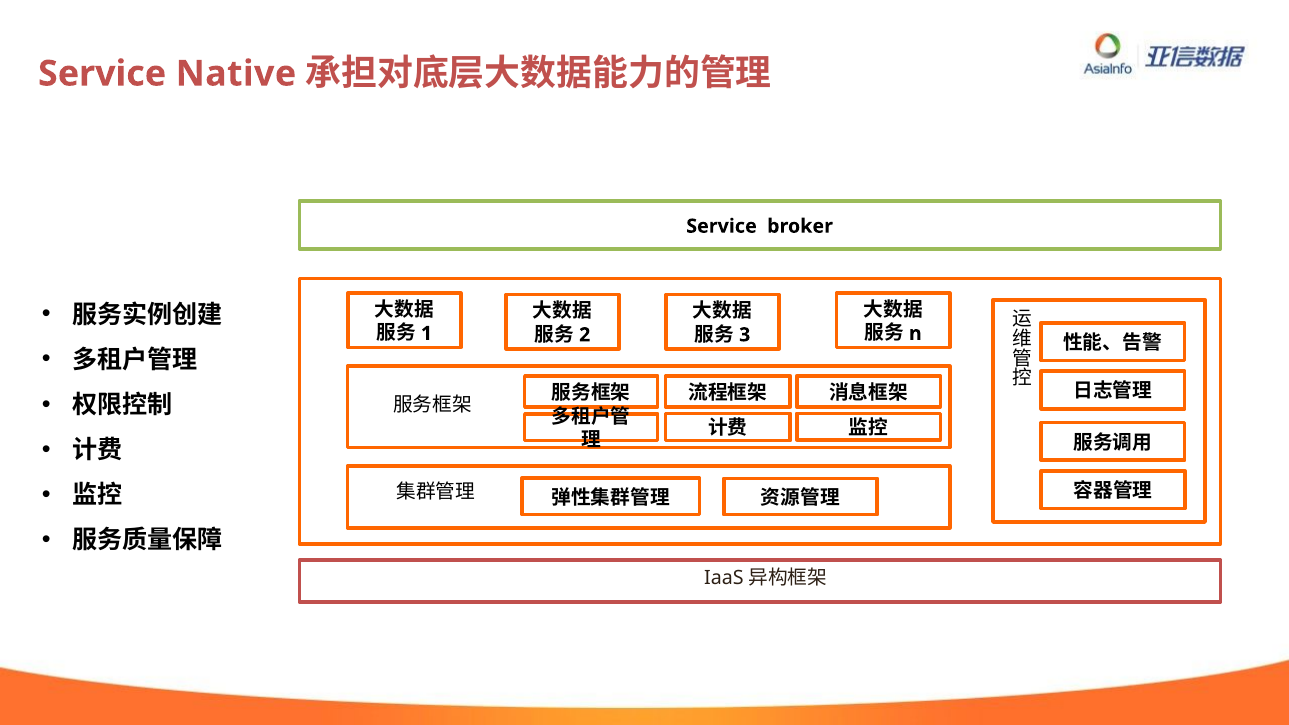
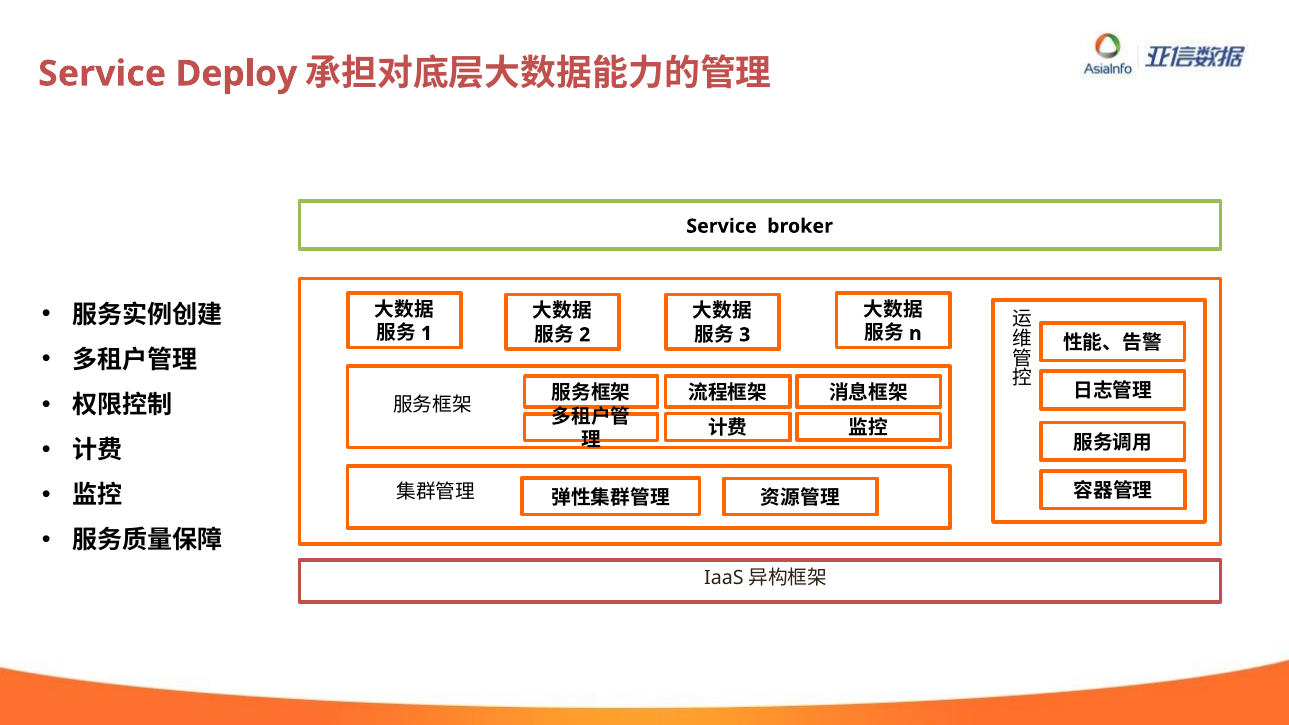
Native: Native -> Deploy (236, 74)
